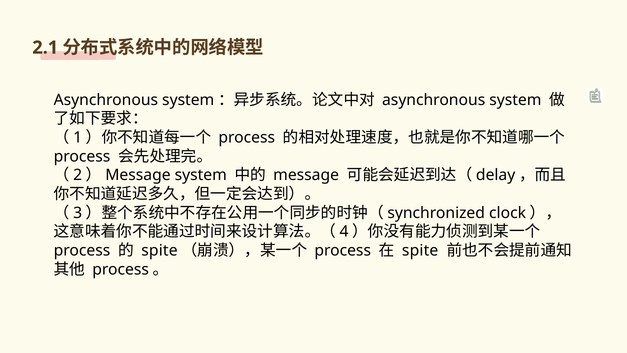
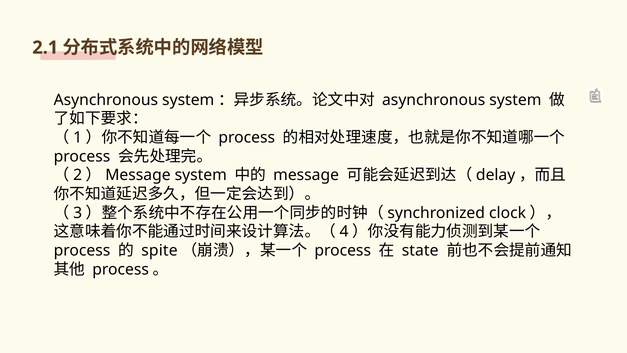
spite: spite -> state (420, 250)
